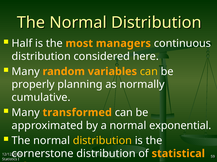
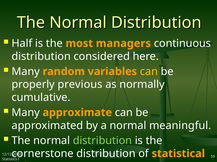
planning: planning -> previous (80, 85)
transformed: transformed -> approximate (77, 113)
exponential: exponential -> meaningful (180, 126)
distribution colour: yellow -> light green (102, 141)
